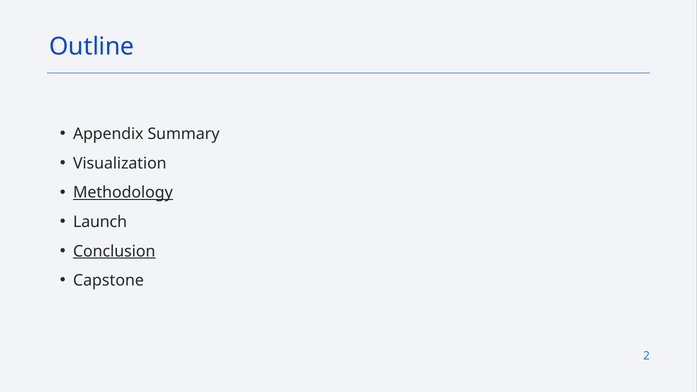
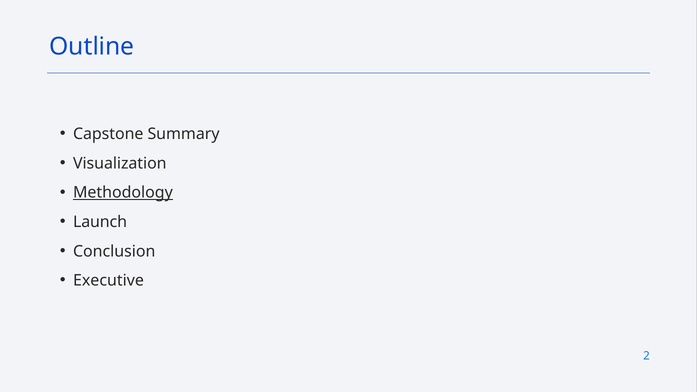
Appendix: Appendix -> Capstone (108, 134)
Conclusion underline: present -> none (114, 251)
Capstone: Capstone -> Executive (109, 281)
